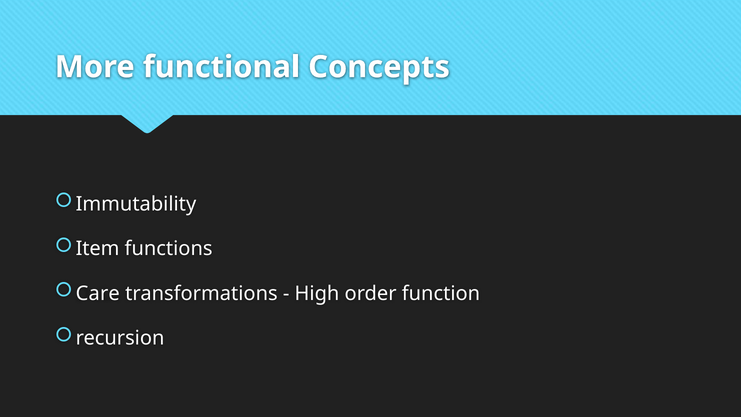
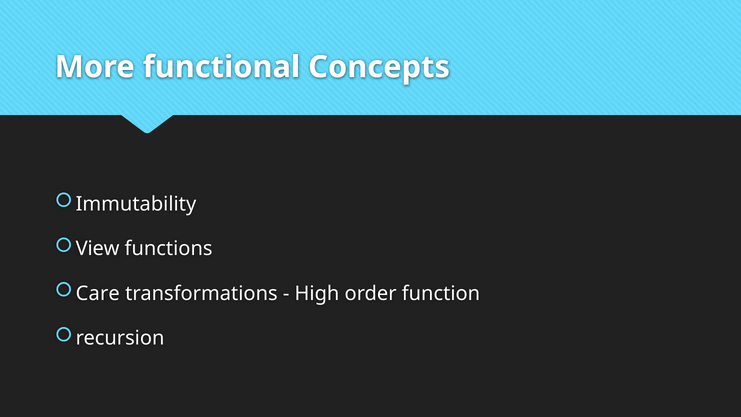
Item: Item -> View (98, 249)
